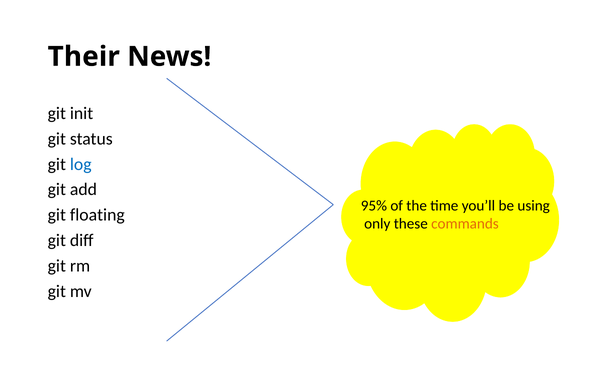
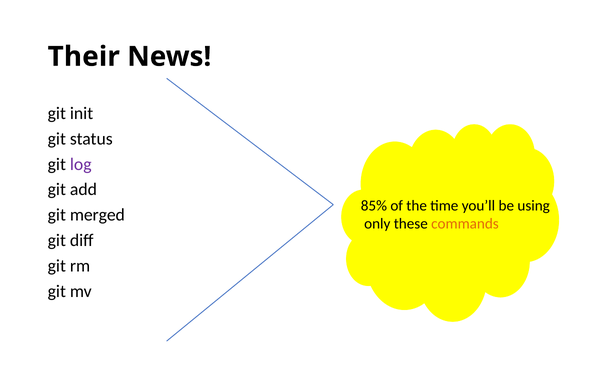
log colour: blue -> purple (81, 164)
95%: 95% -> 85% (374, 205)
floating: floating -> merged (97, 215)
